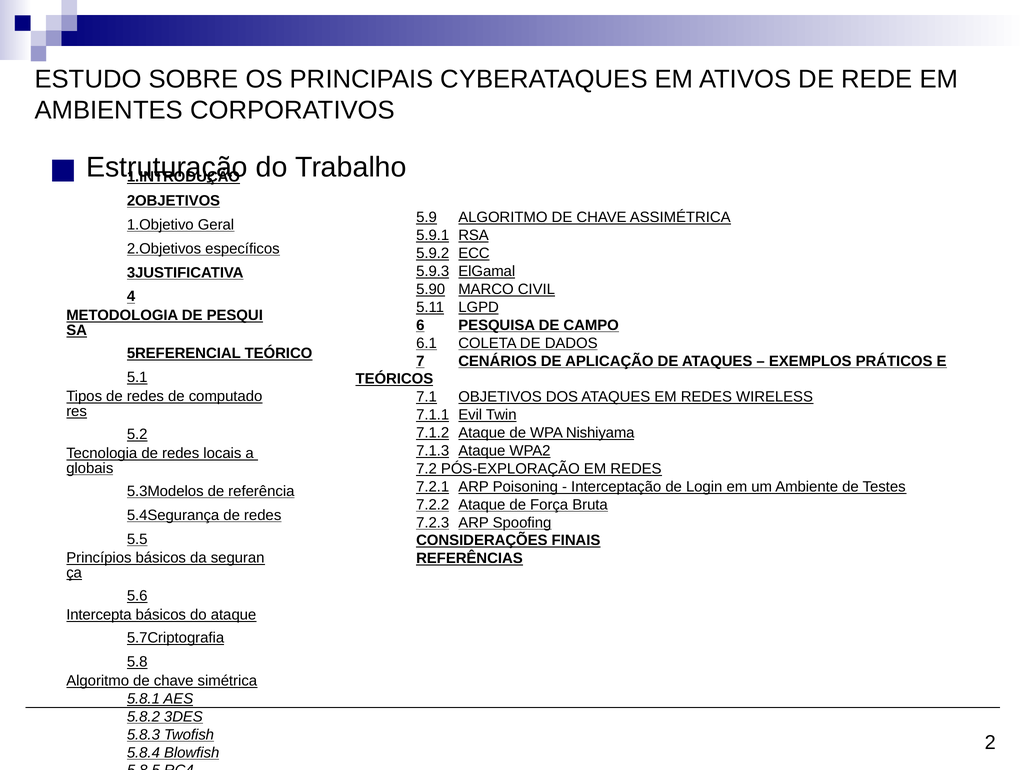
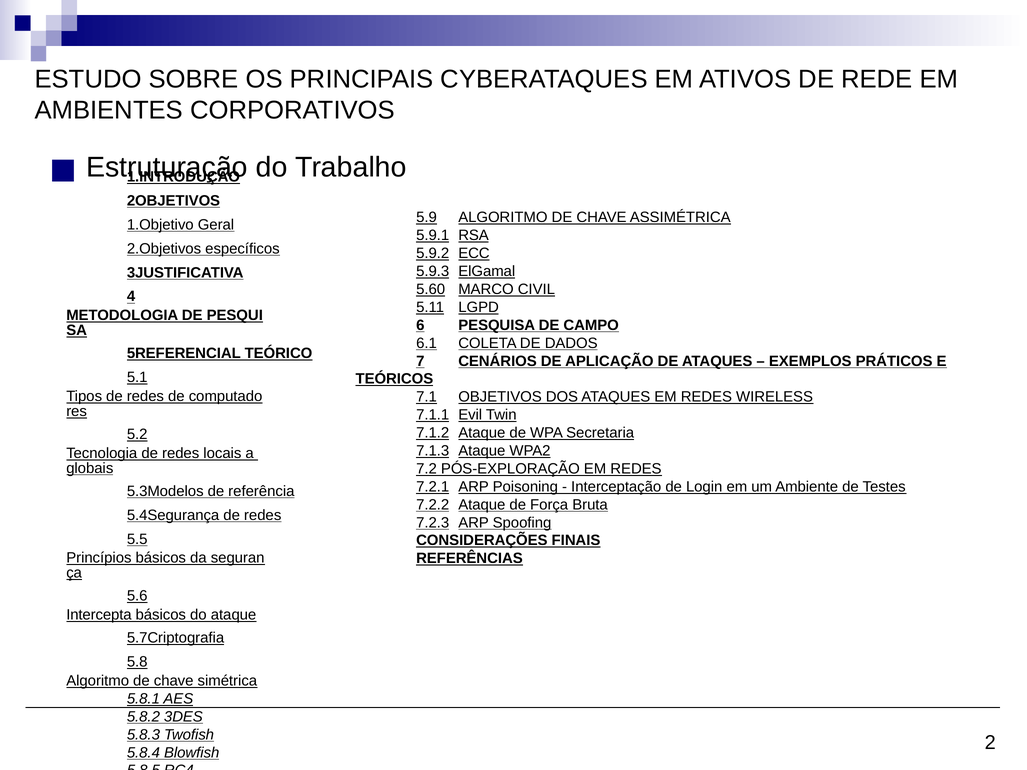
5.90: 5.90 -> 5.60 (431, 289)
Nishiyama: Nishiyama -> Secretaria (600, 433)
